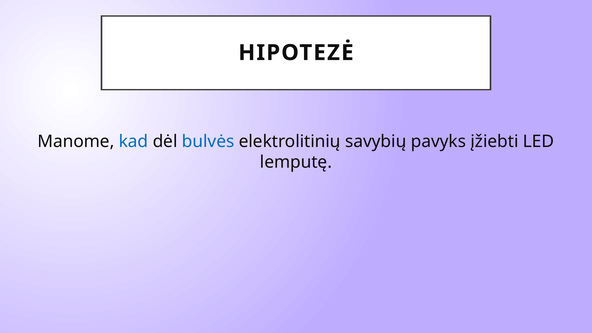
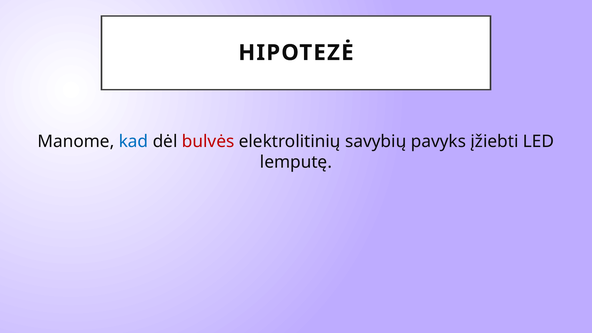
bulvės colour: blue -> red (208, 141)
